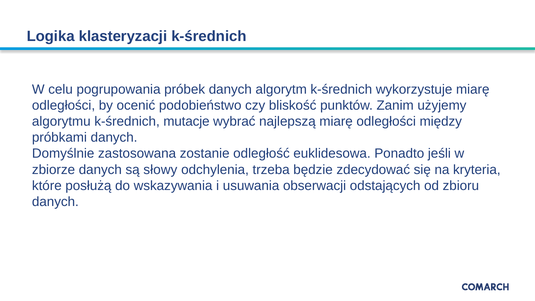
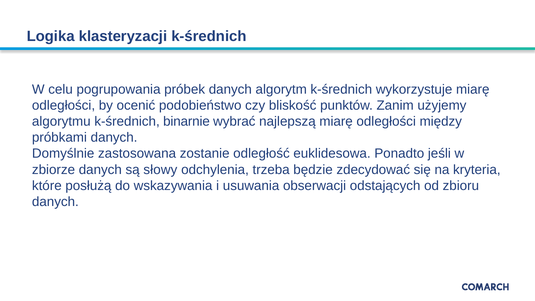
mutacje: mutacje -> binarnie (186, 121)
